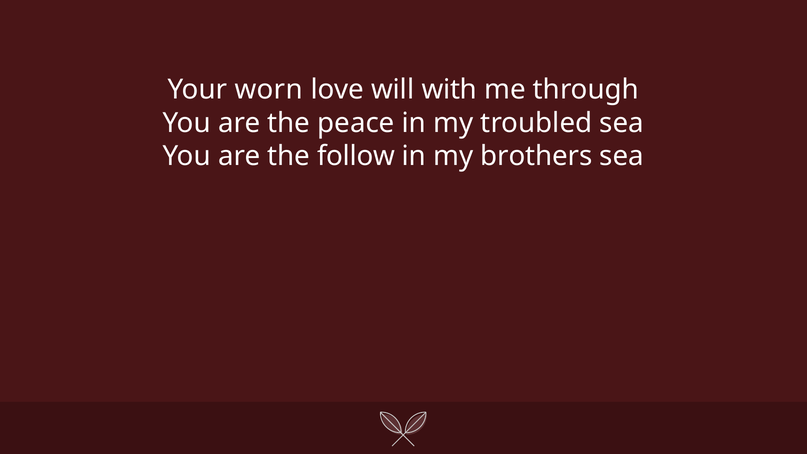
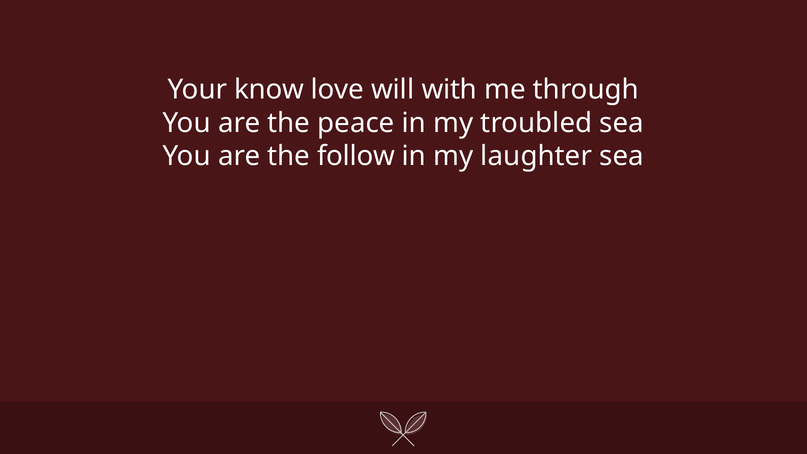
worn: worn -> know (269, 90)
brothers: brothers -> laughter (536, 156)
